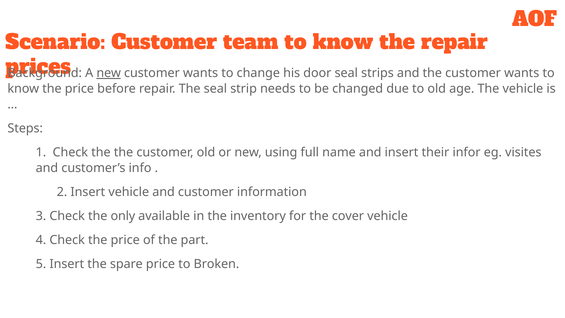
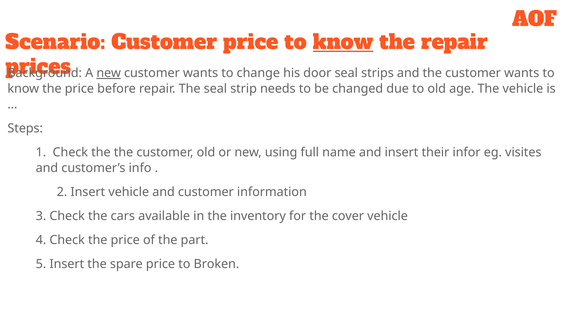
Customer team: team -> price (251, 42)
know underline: none -> present (343, 42)
only: only -> cars (123, 216)
